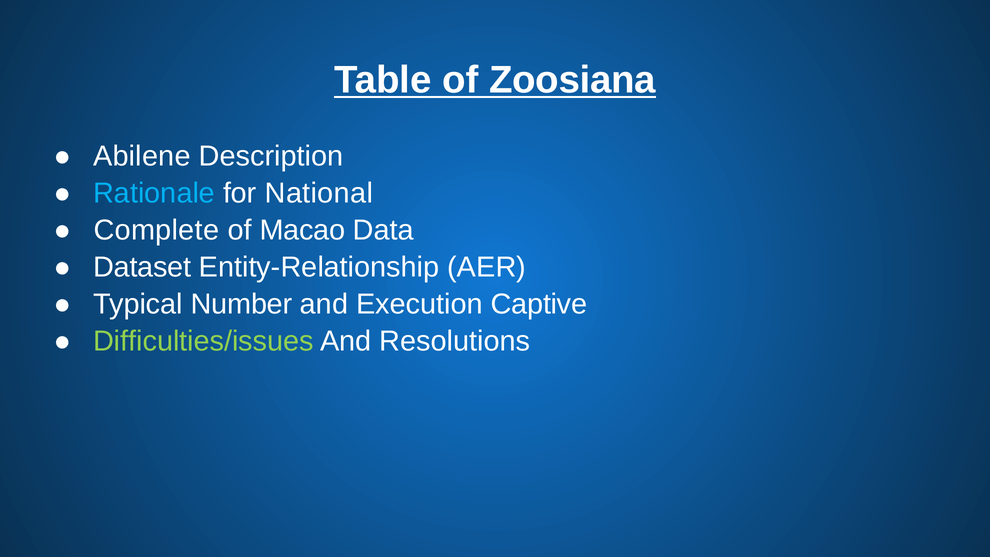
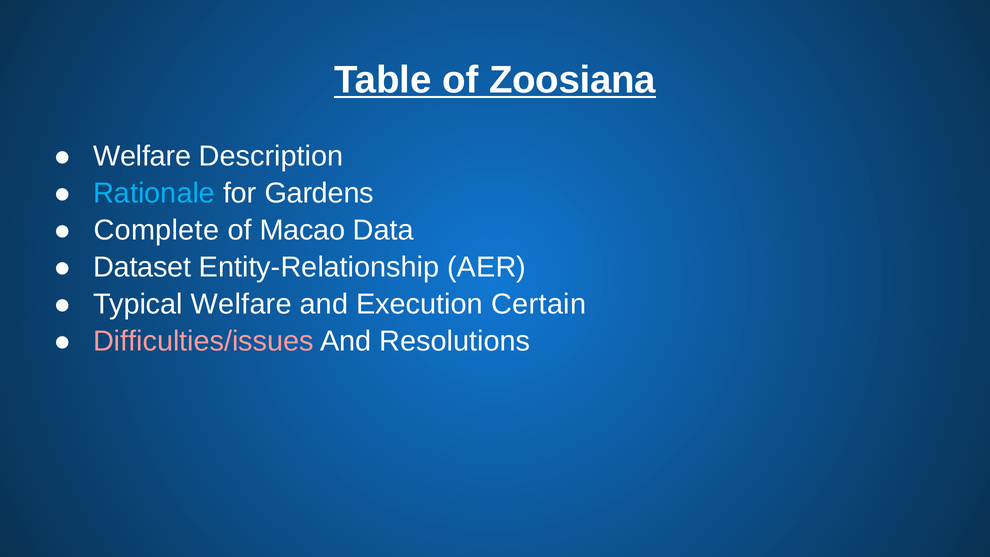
Abilene: Abilene -> Welfare (142, 156)
National: National -> Gardens (319, 193)
Typical Number: Number -> Welfare (241, 304)
Captive: Captive -> Certain (539, 304)
Difficulties/issues colour: light green -> pink (203, 341)
